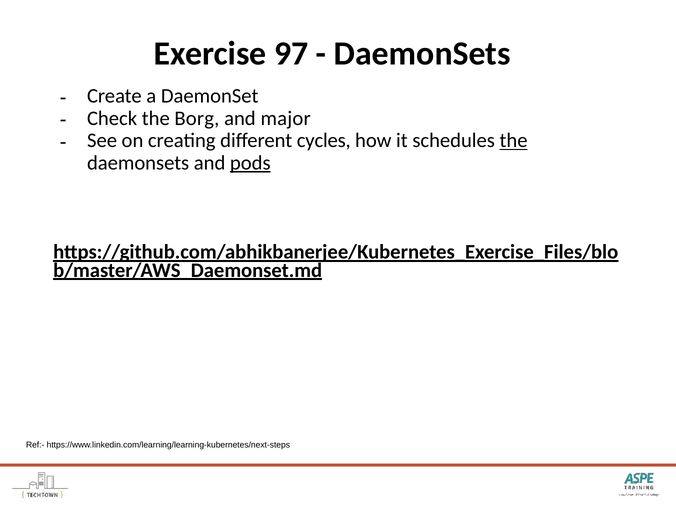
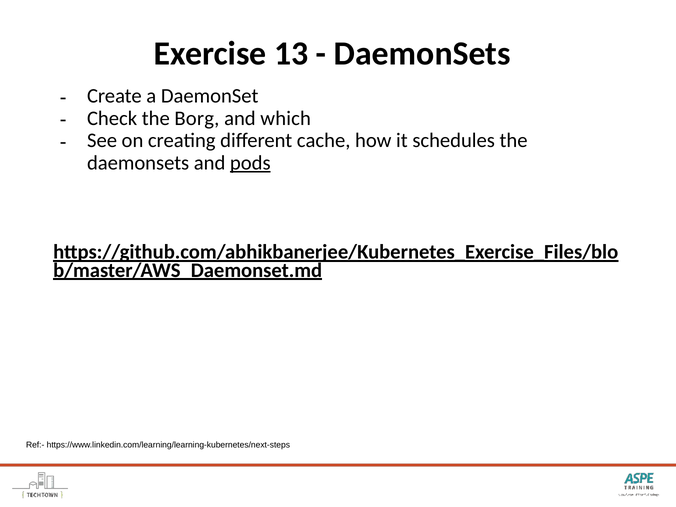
97: 97 -> 13 (291, 53)
major: major -> which (286, 118)
cycles: cycles -> cache (324, 141)
the underline: present -> none (514, 141)
